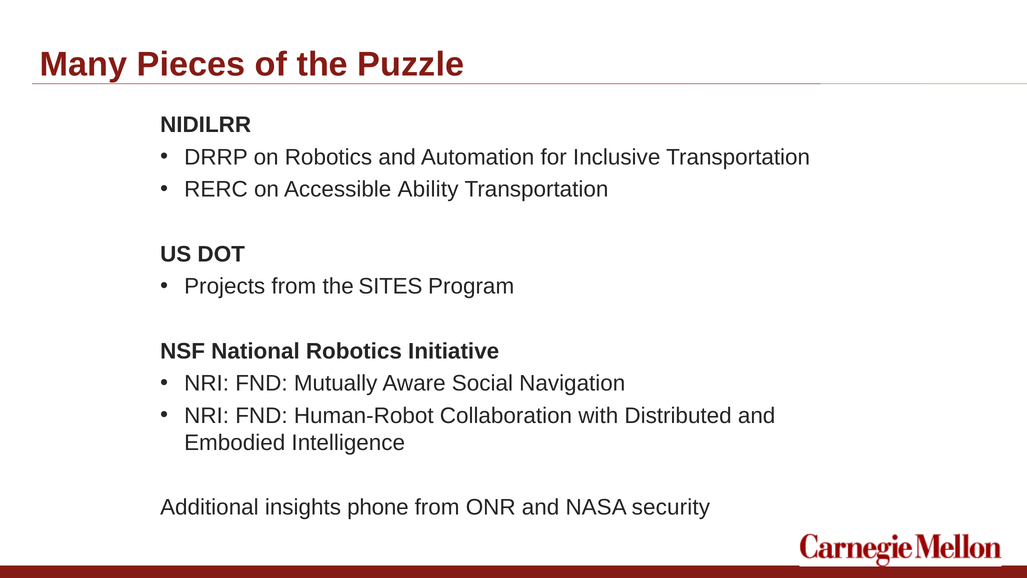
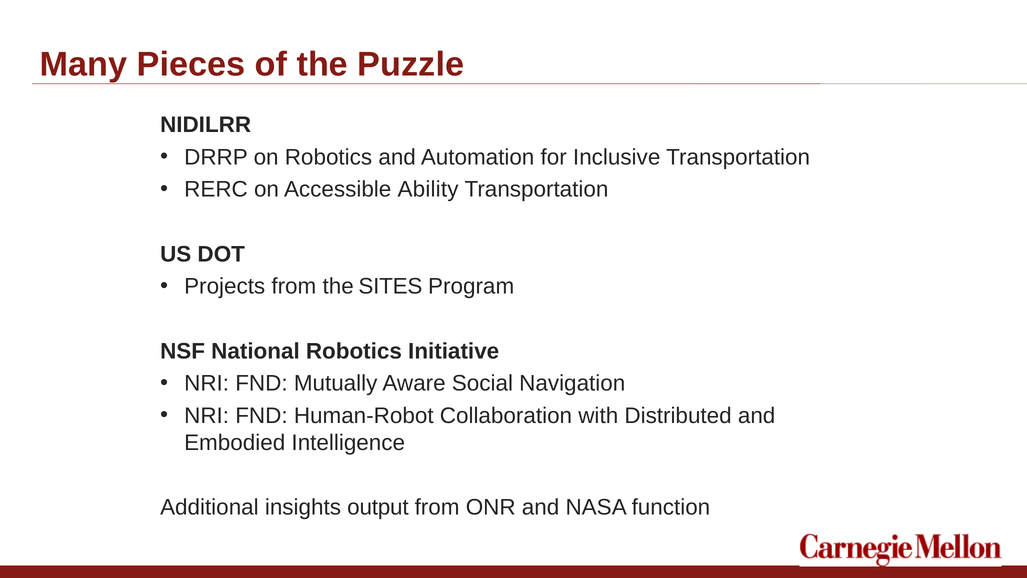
phone: phone -> output (378, 507)
security: security -> function (671, 507)
